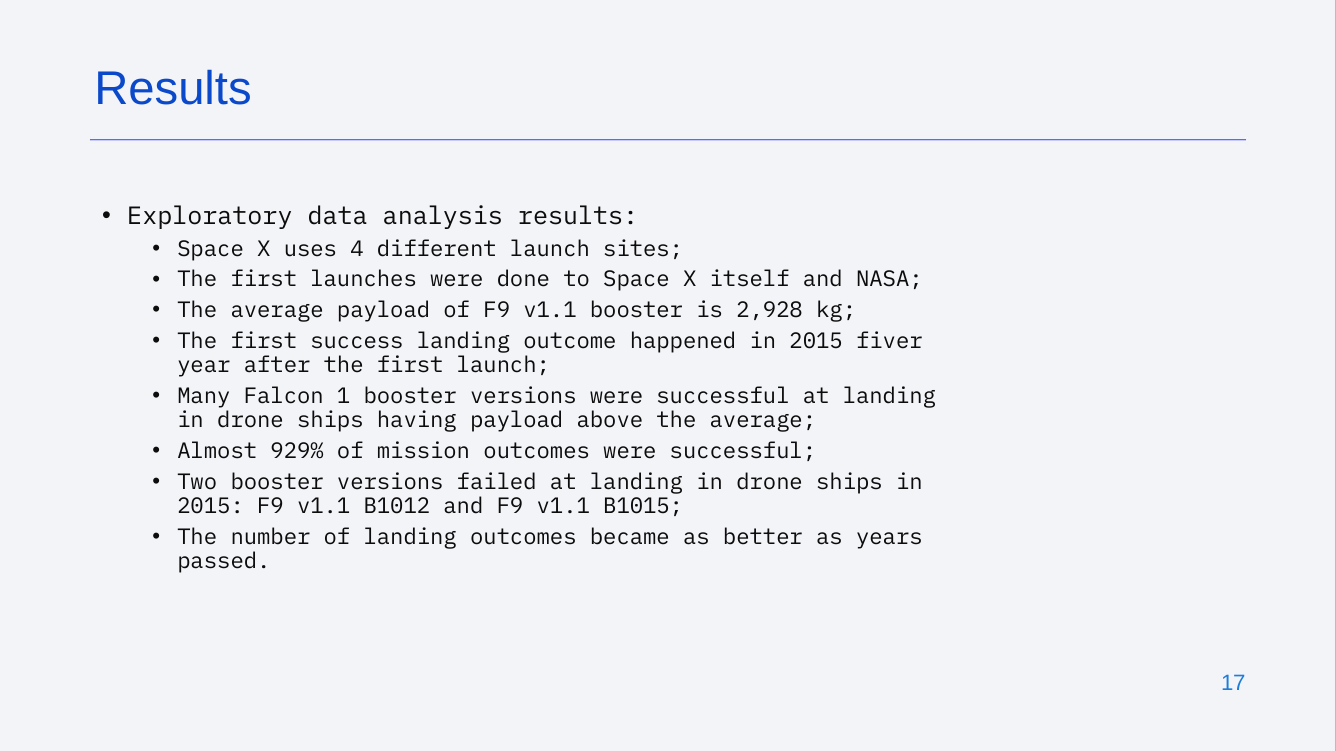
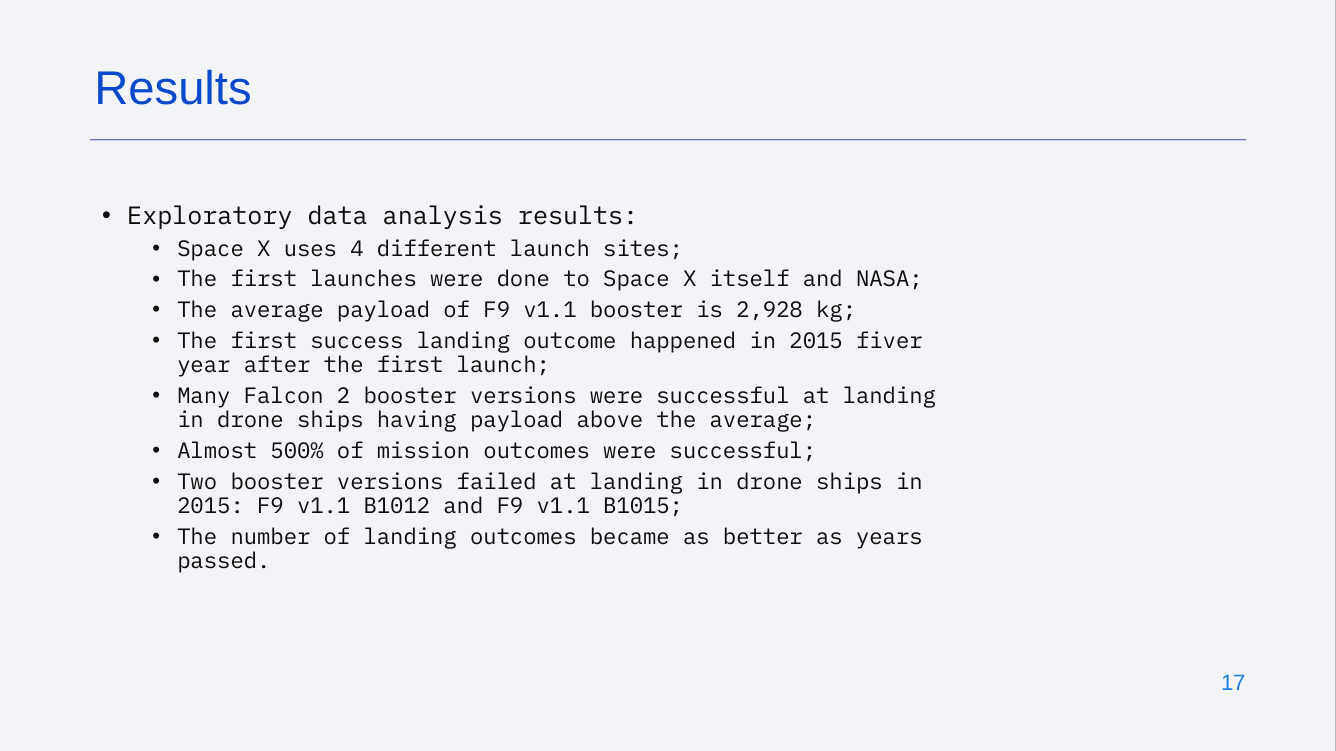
1: 1 -> 2 (344, 397)
929%: 929% -> 500% (297, 452)
